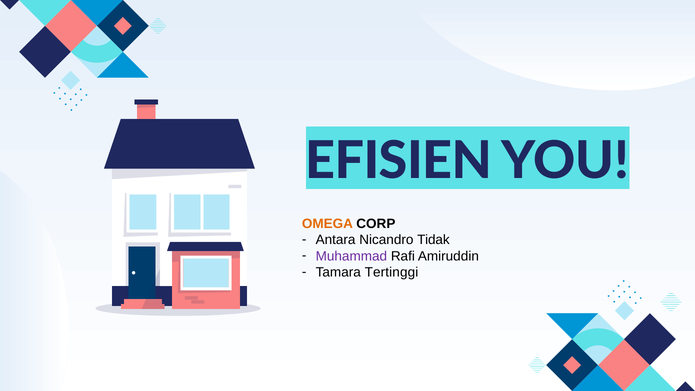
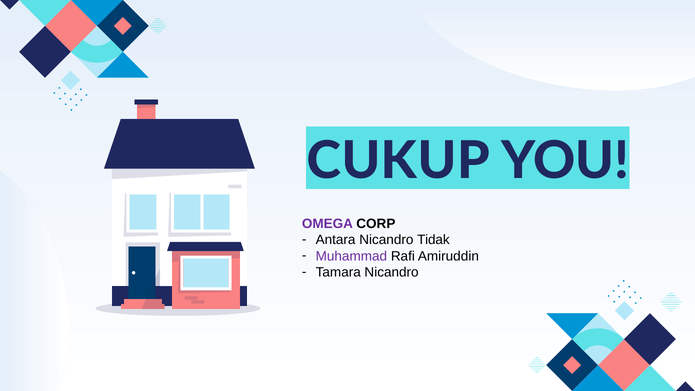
EFISIEN: EFISIEN -> CUKUP (398, 161)
OMEGA colour: orange -> purple (327, 224)
Tamara Tertinggi: Tertinggi -> Nicandro (392, 272)
